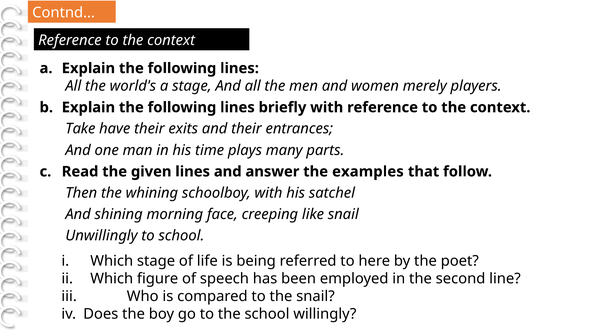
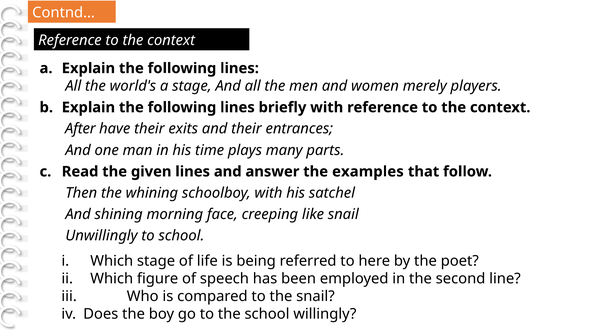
Take: Take -> After (80, 129)
